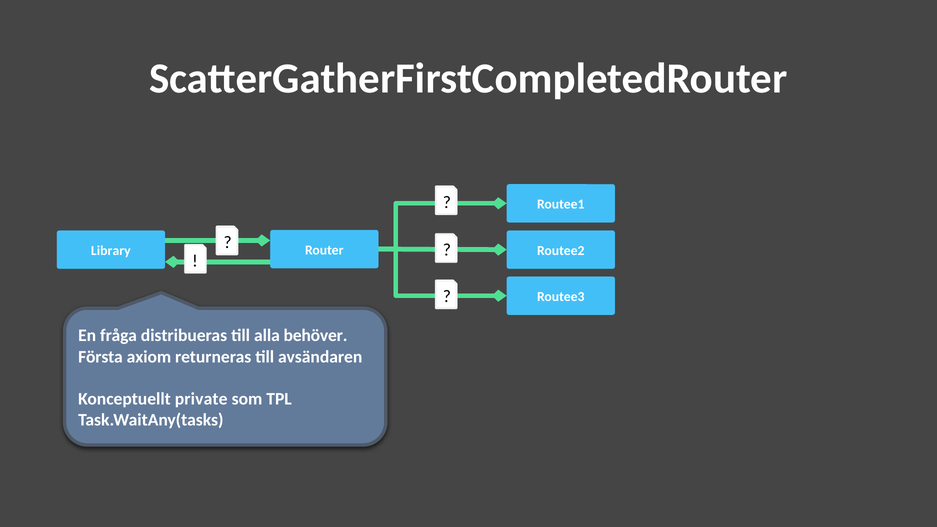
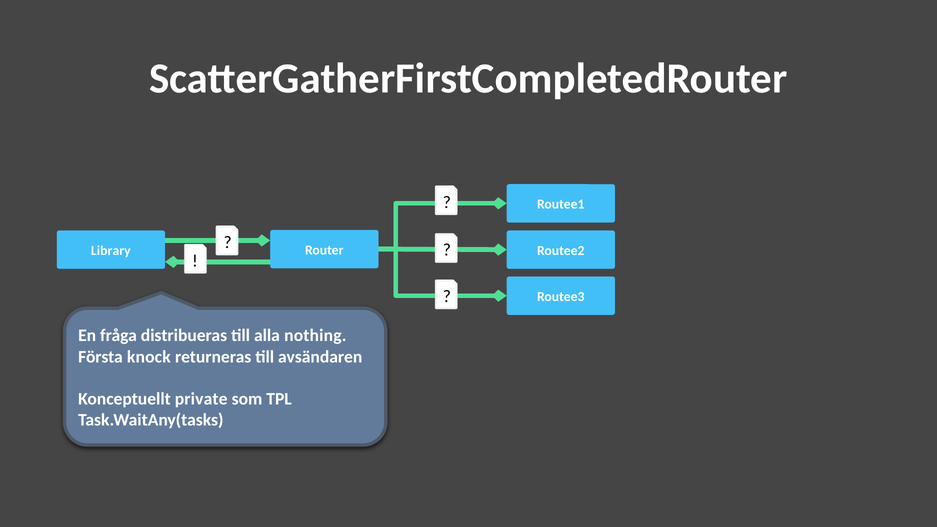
behöver: behöver -> nothing (315, 336)
axiom: axiom -> knock (149, 357)
